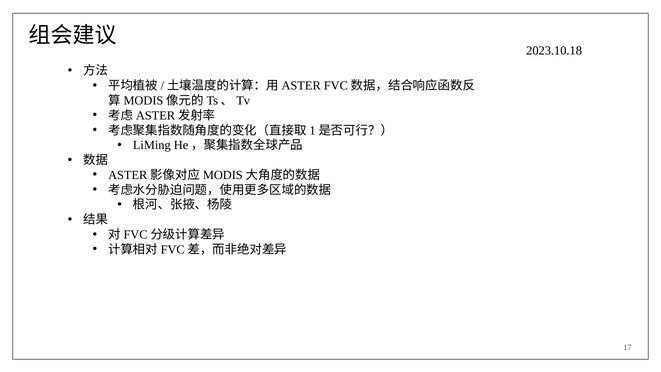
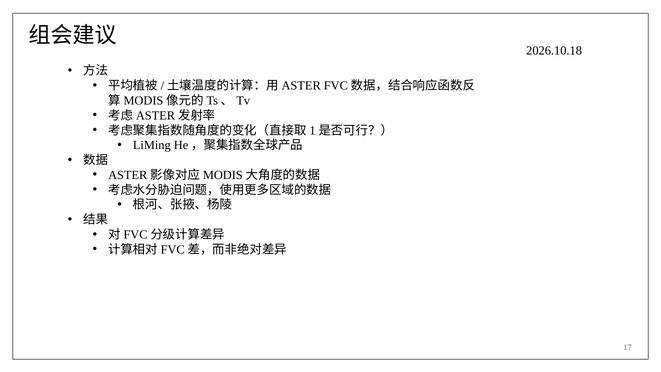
2023.10.18: 2023.10.18 -> 2026.10.18 (554, 51)
